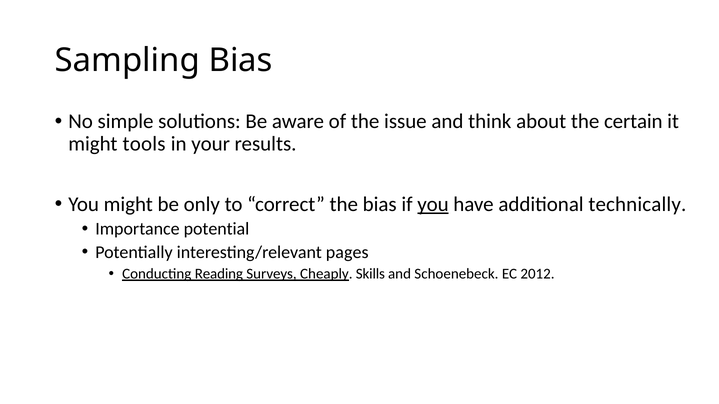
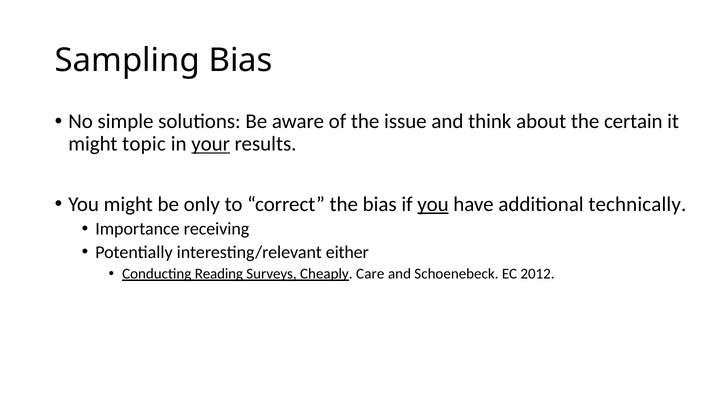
tools: tools -> topic (144, 144)
your underline: none -> present (211, 144)
potential: potential -> receiving (216, 229)
pages: pages -> either (347, 252)
Skills: Skills -> Care (370, 274)
